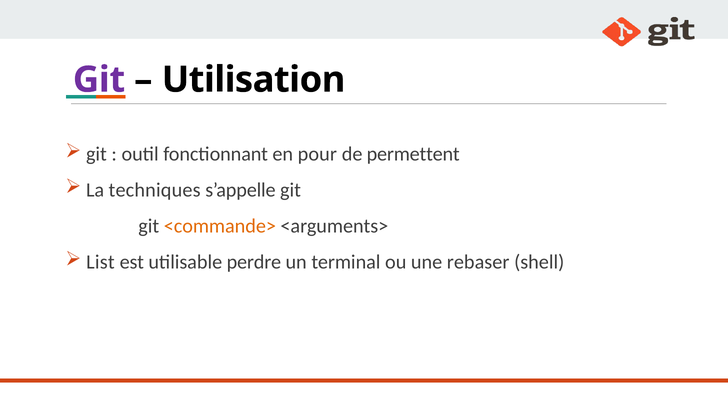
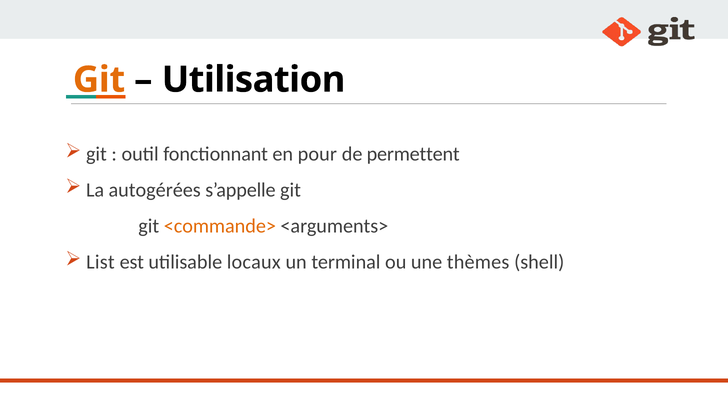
Git colour: purple -> orange (99, 80)
techniques: techniques -> autogérées (155, 190)
perdre: perdre -> locaux (254, 262)
rebaser: rebaser -> thèmes (478, 262)
